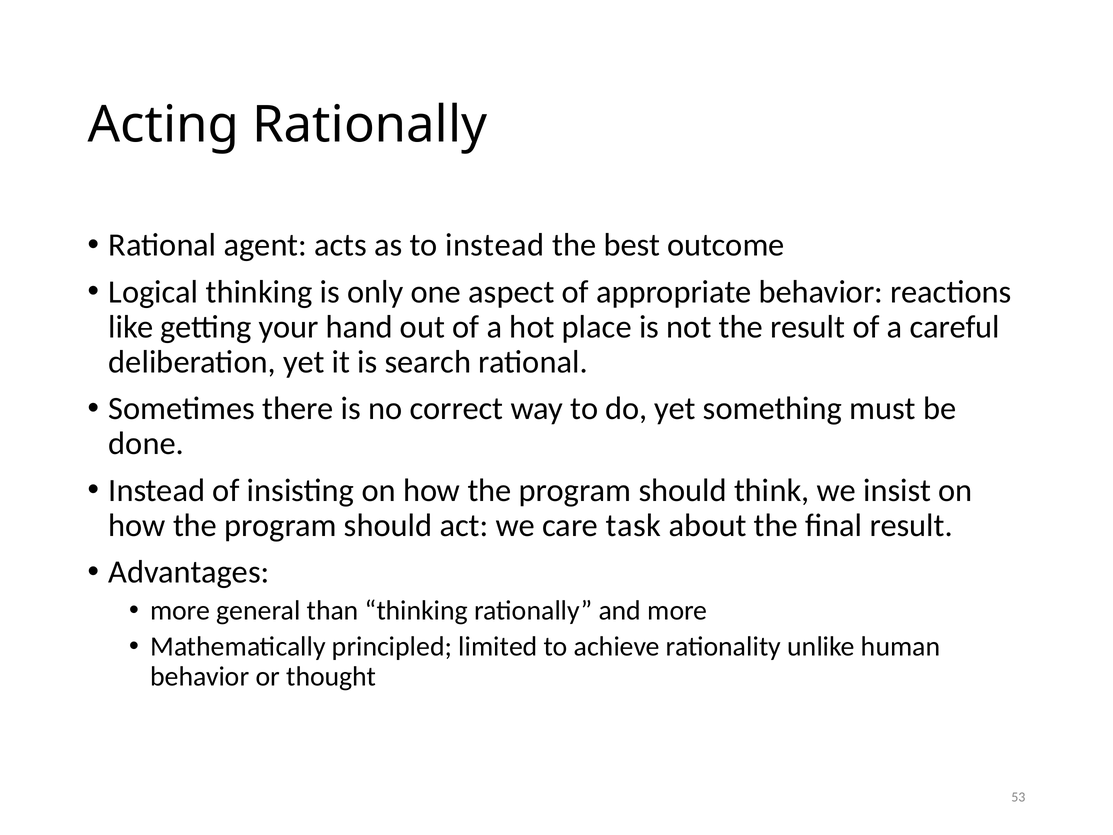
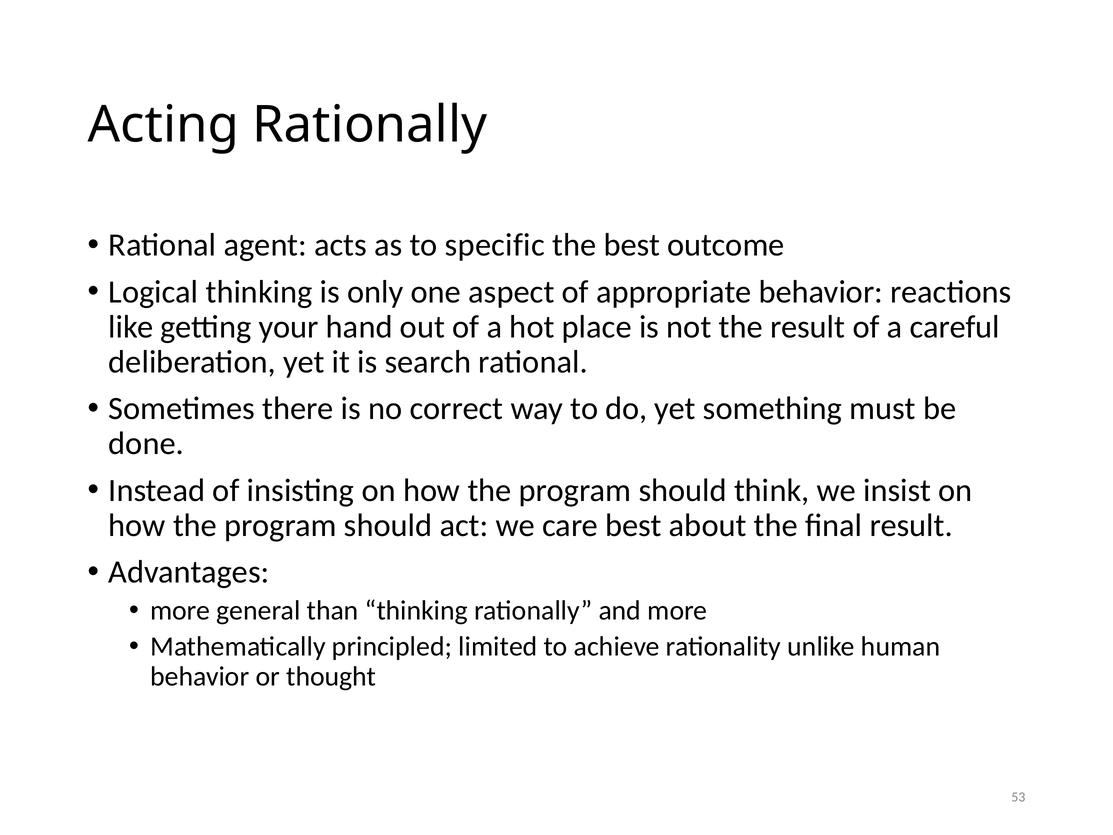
to instead: instead -> specific (495, 245)
care task: task -> best (634, 525)
